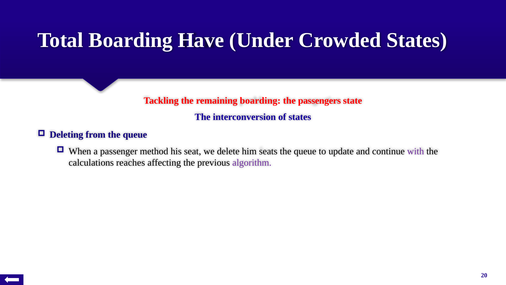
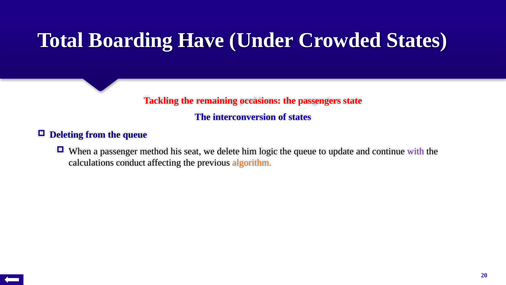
remaining boarding: boarding -> occasions (260, 100)
seats: seats -> logic (268, 151)
reaches: reaches -> conduct (131, 162)
algorithm colour: purple -> orange (252, 162)
